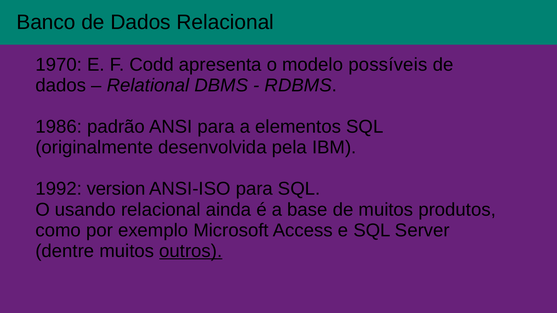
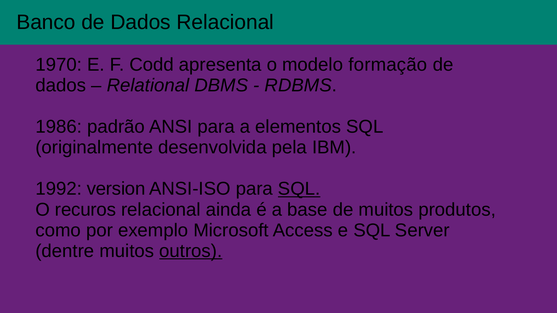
possíveis: possíveis -> formação (388, 65)
SQL underline: none -> present (299, 189)
usando: usando -> recuros (86, 210)
